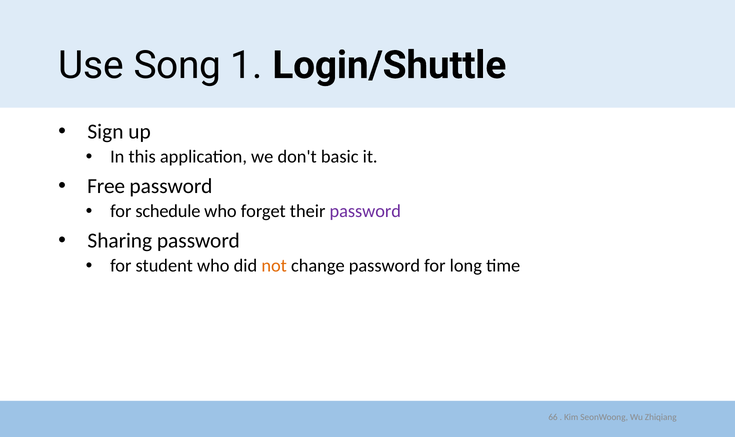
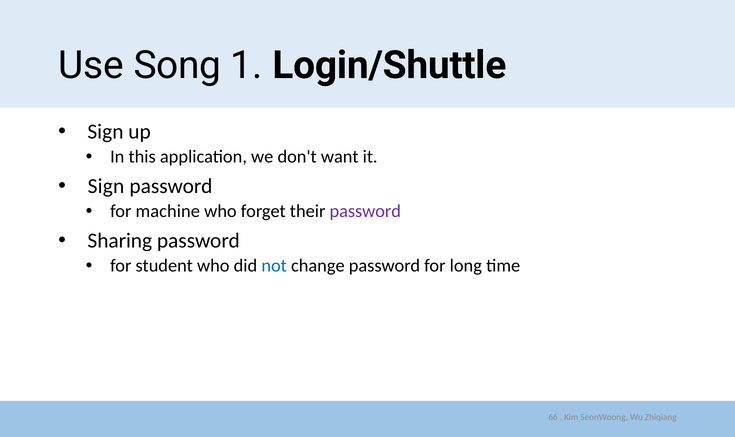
basic: basic -> want (340, 157)
Free: Free -> Sign (106, 186)
schedule: schedule -> machine (168, 212)
not colour: orange -> blue (274, 266)
